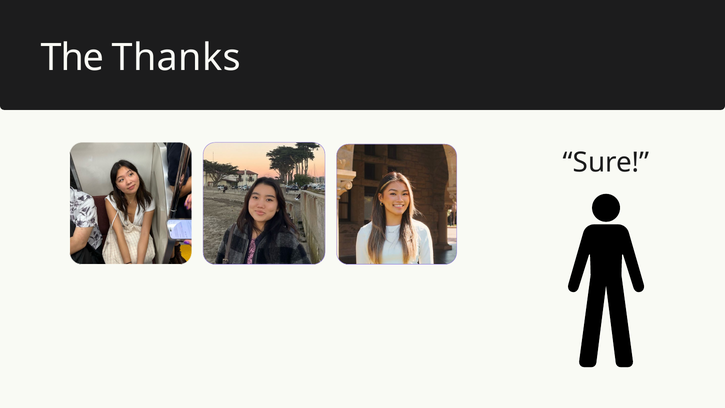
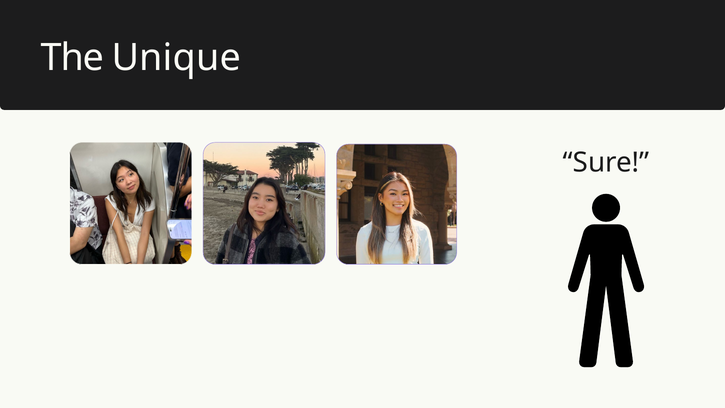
Thanks: Thanks -> Unique (176, 58)
